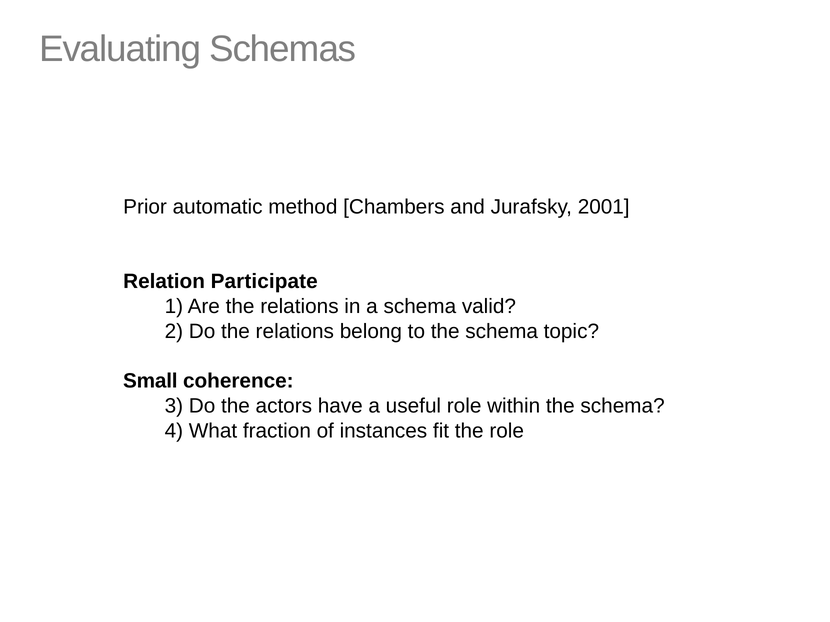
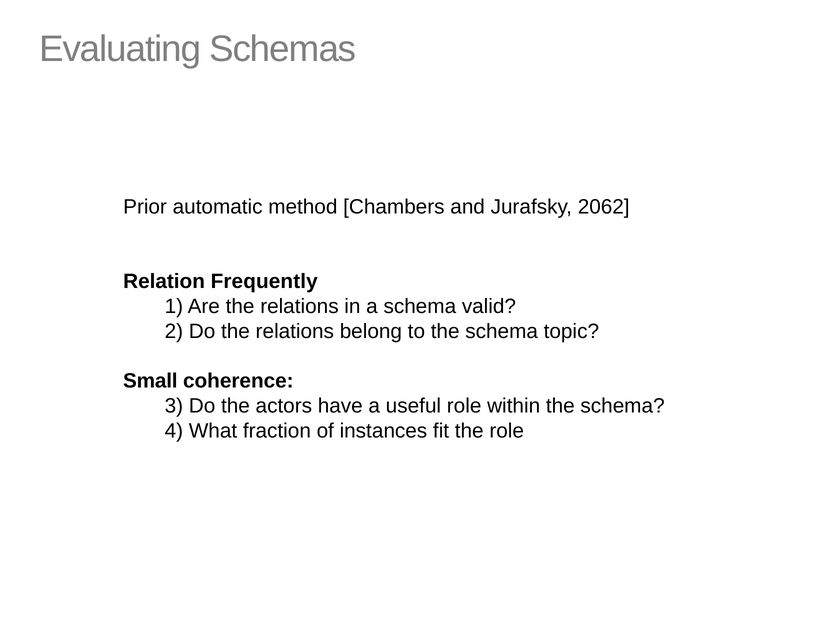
2001: 2001 -> 2062 (604, 207)
Participate: Participate -> Frequently (264, 282)
